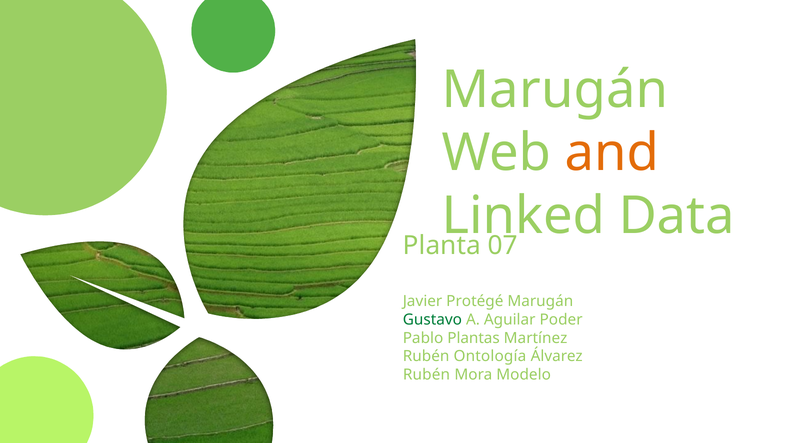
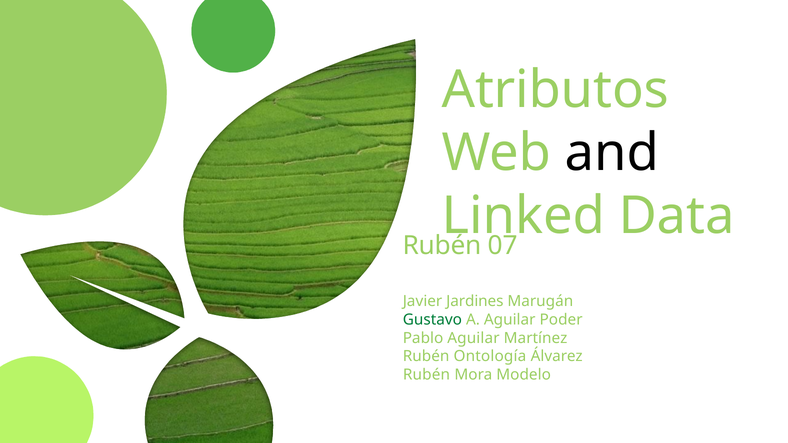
Marugán: Marugán -> Atributos (555, 90)
and colour: orange -> black (612, 153)
Planta: Planta -> Rubén (442, 246)
Protégé: Protégé -> Jardines (475, 301)
Pablo Plantas: Plantas -> Aguilar (473, 338)
